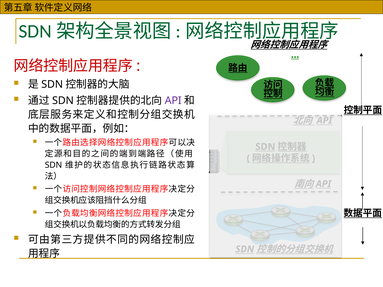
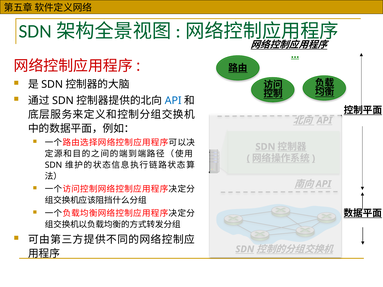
API colour: purple -> blue (173, 101)
